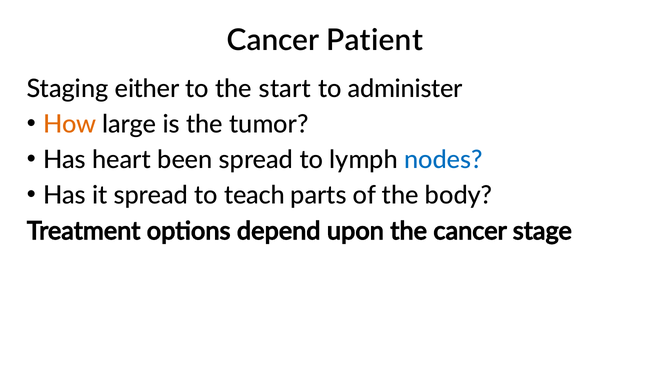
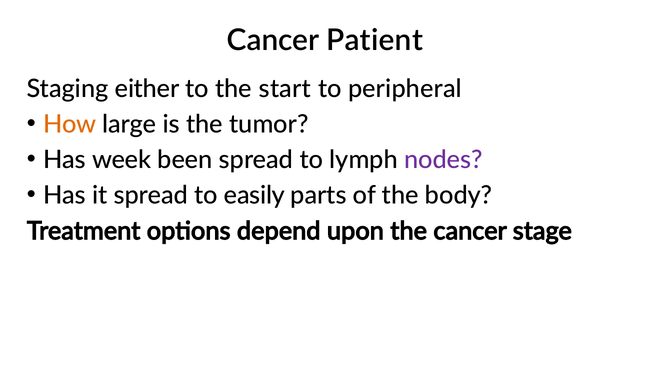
administer: administer -> peripheral (405, 89)
heart: heart -> week (122, 160)
nodes colour: blue -> purple (443, 160)
teach: teach -> easily (254, 195)
